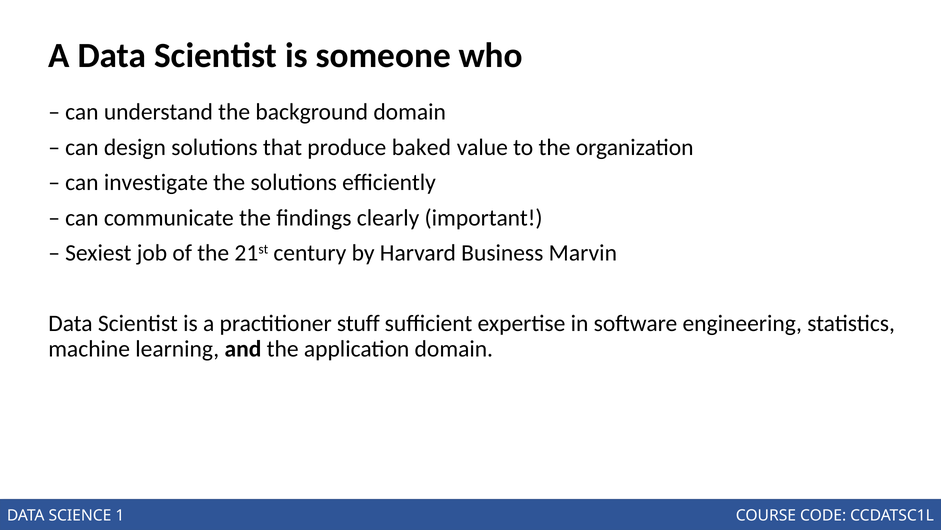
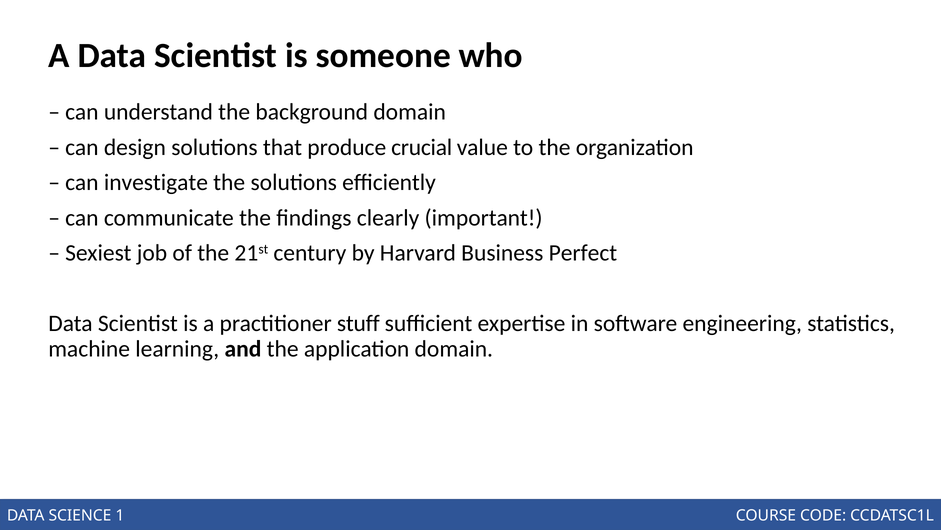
baked: baked -> crucial (422, 147)
Business Marvin: Marvin -> Perfect (583, 253)
